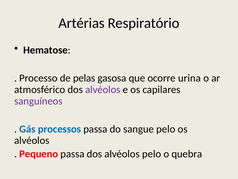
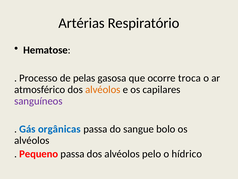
urina: urina -> troca (189, 78)
alvéolos colour: purple -> orange (103, 89)
processos: processos -> orgânicas (59, 129)
sangue pelo: pelo -> bolo (166, 129)
quebra: quebra -> hídrico (187, 153)
